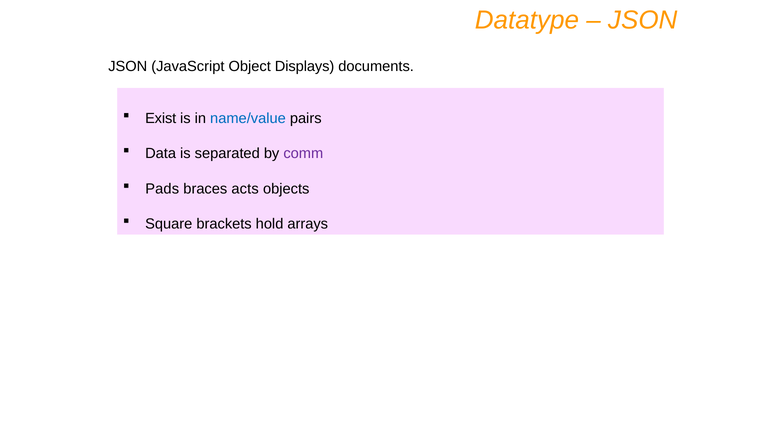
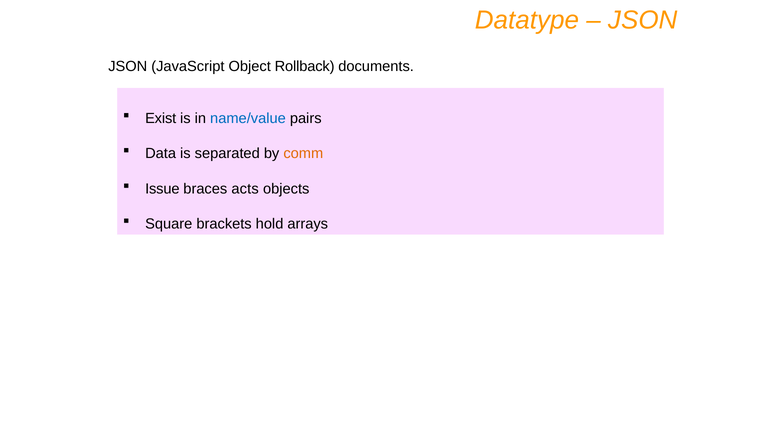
Displays: Displays -> Rollback (305, 66)
comm colour: purple -> orange (303, 153)
Pads: Pads -> Issue (162, 188)
